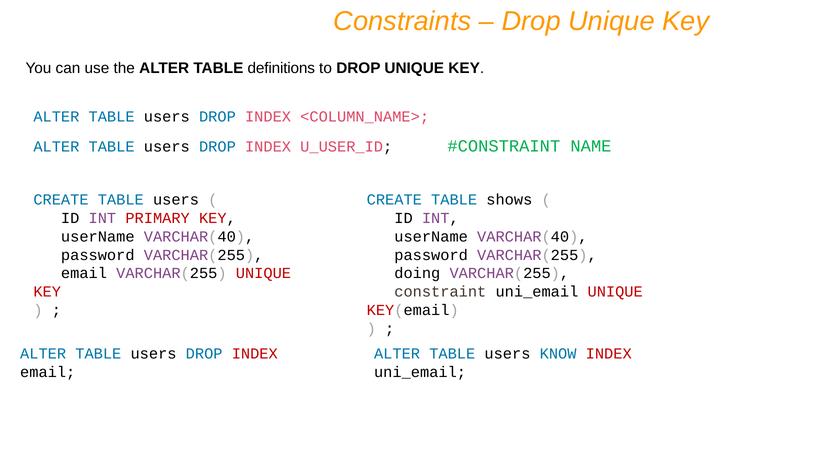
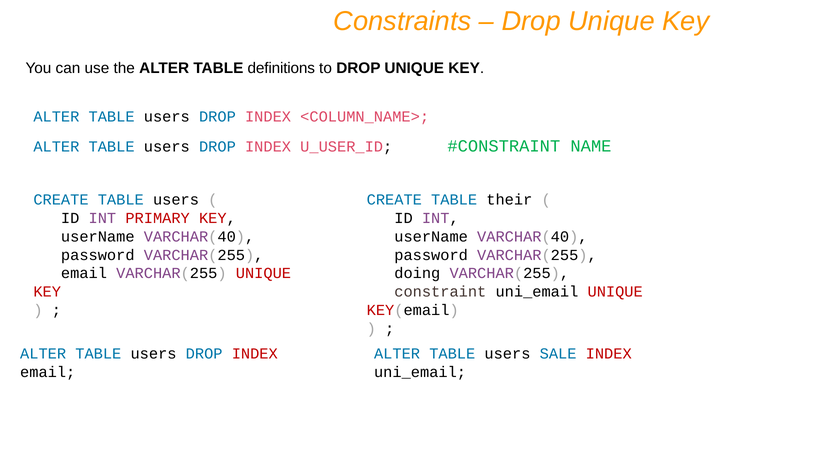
shows: shows -> their (509, 200)
KNOW: KNOW -> SALE (558, 354)
